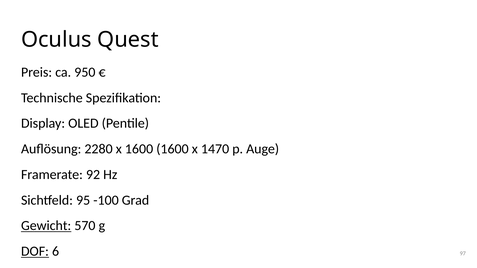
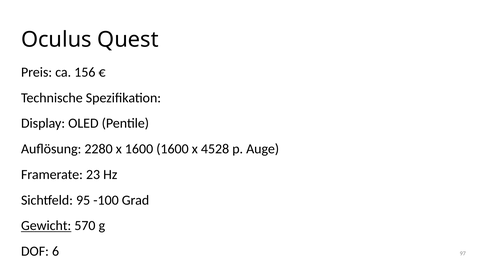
950: 950 -> 156 (85, 72)
1470: 1470 -> 4528 (215, 149)
92: 92 -> 23 (93, 175)
DOF underline: present -> none (35, 252)
